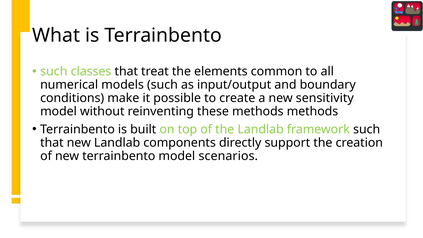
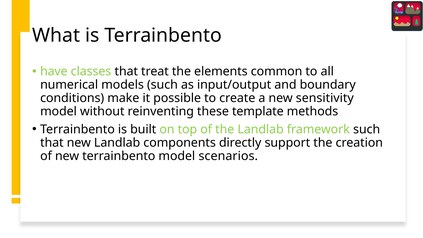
such: such -> have (54, 72)
these methods: methods -> template (258, 111)
